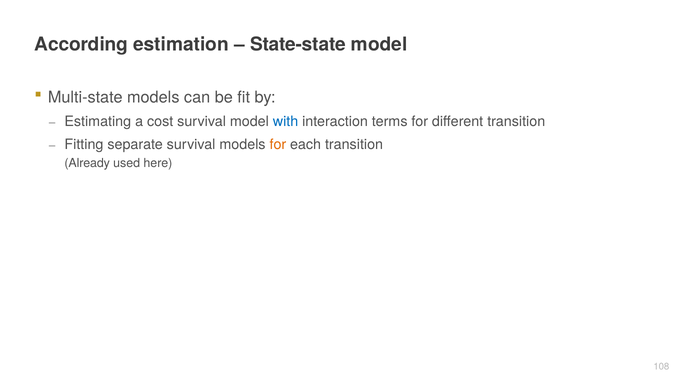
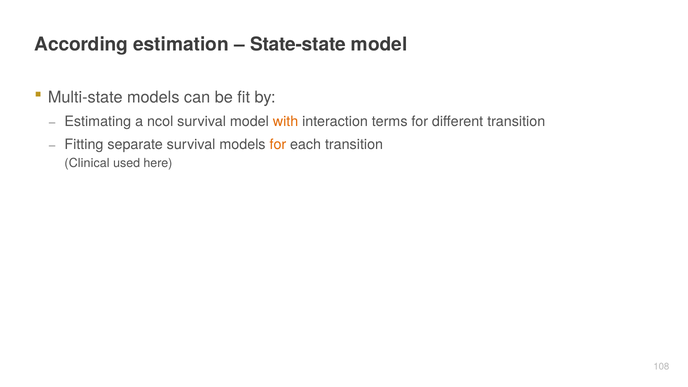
cost: cost -> ncol (160, 121)
with colour: blue -> orange (286, 121)
Already: Already -> Clinical (87, 163)
